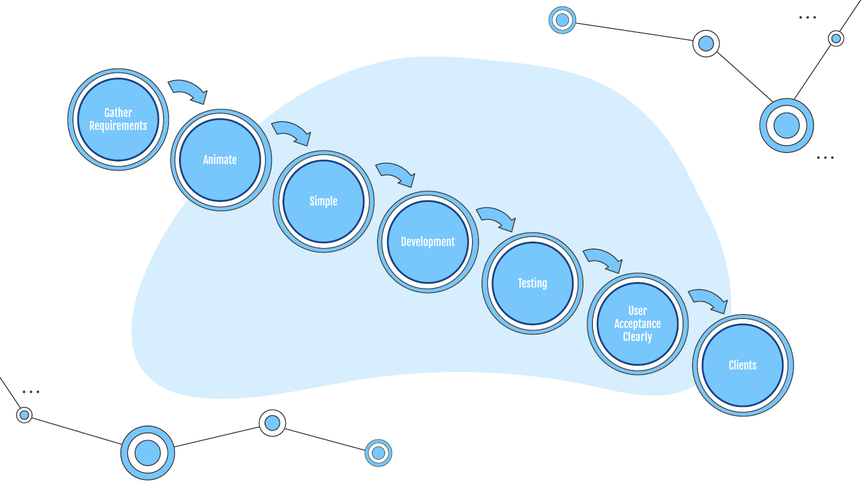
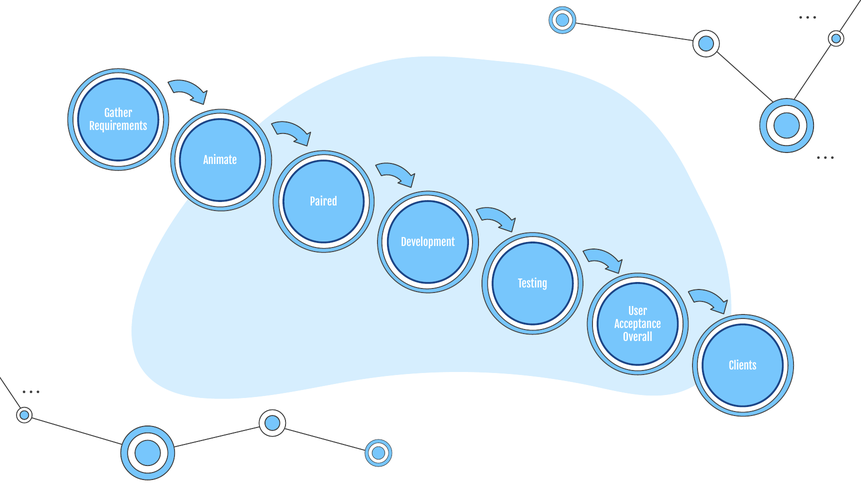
Simple: Simple -> Paired (324, 202)
Clearly: Clearly -> Overall (638, 337)
